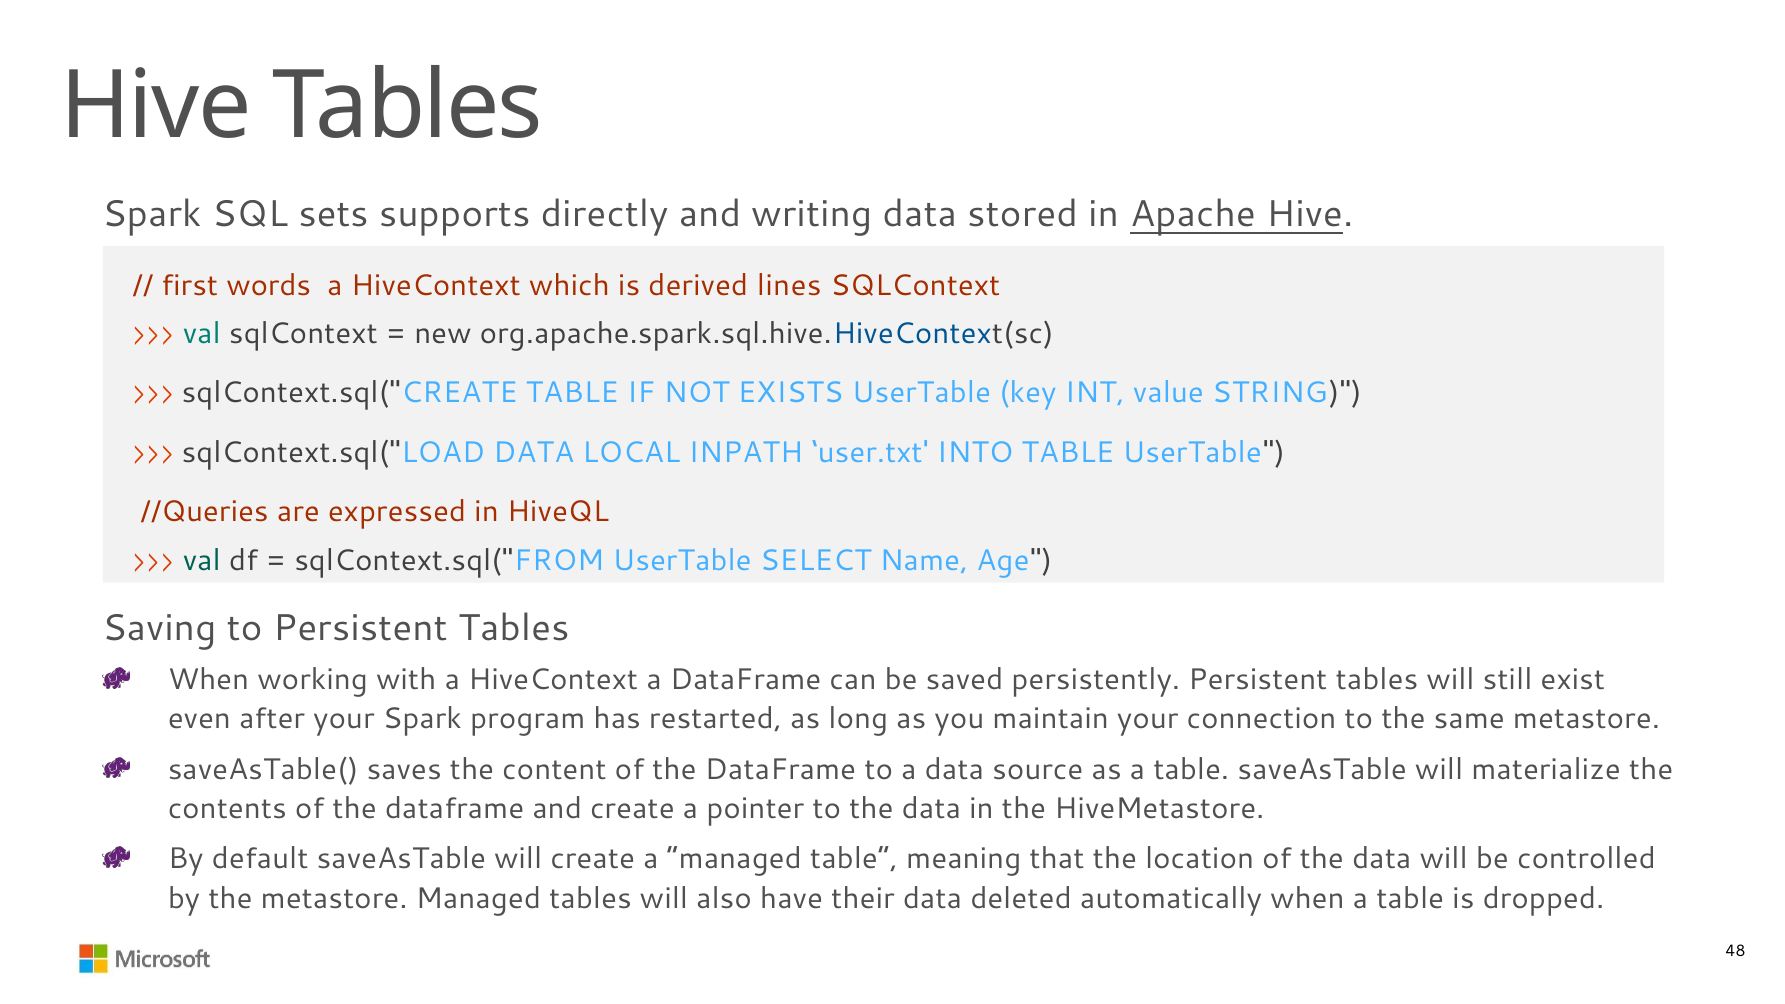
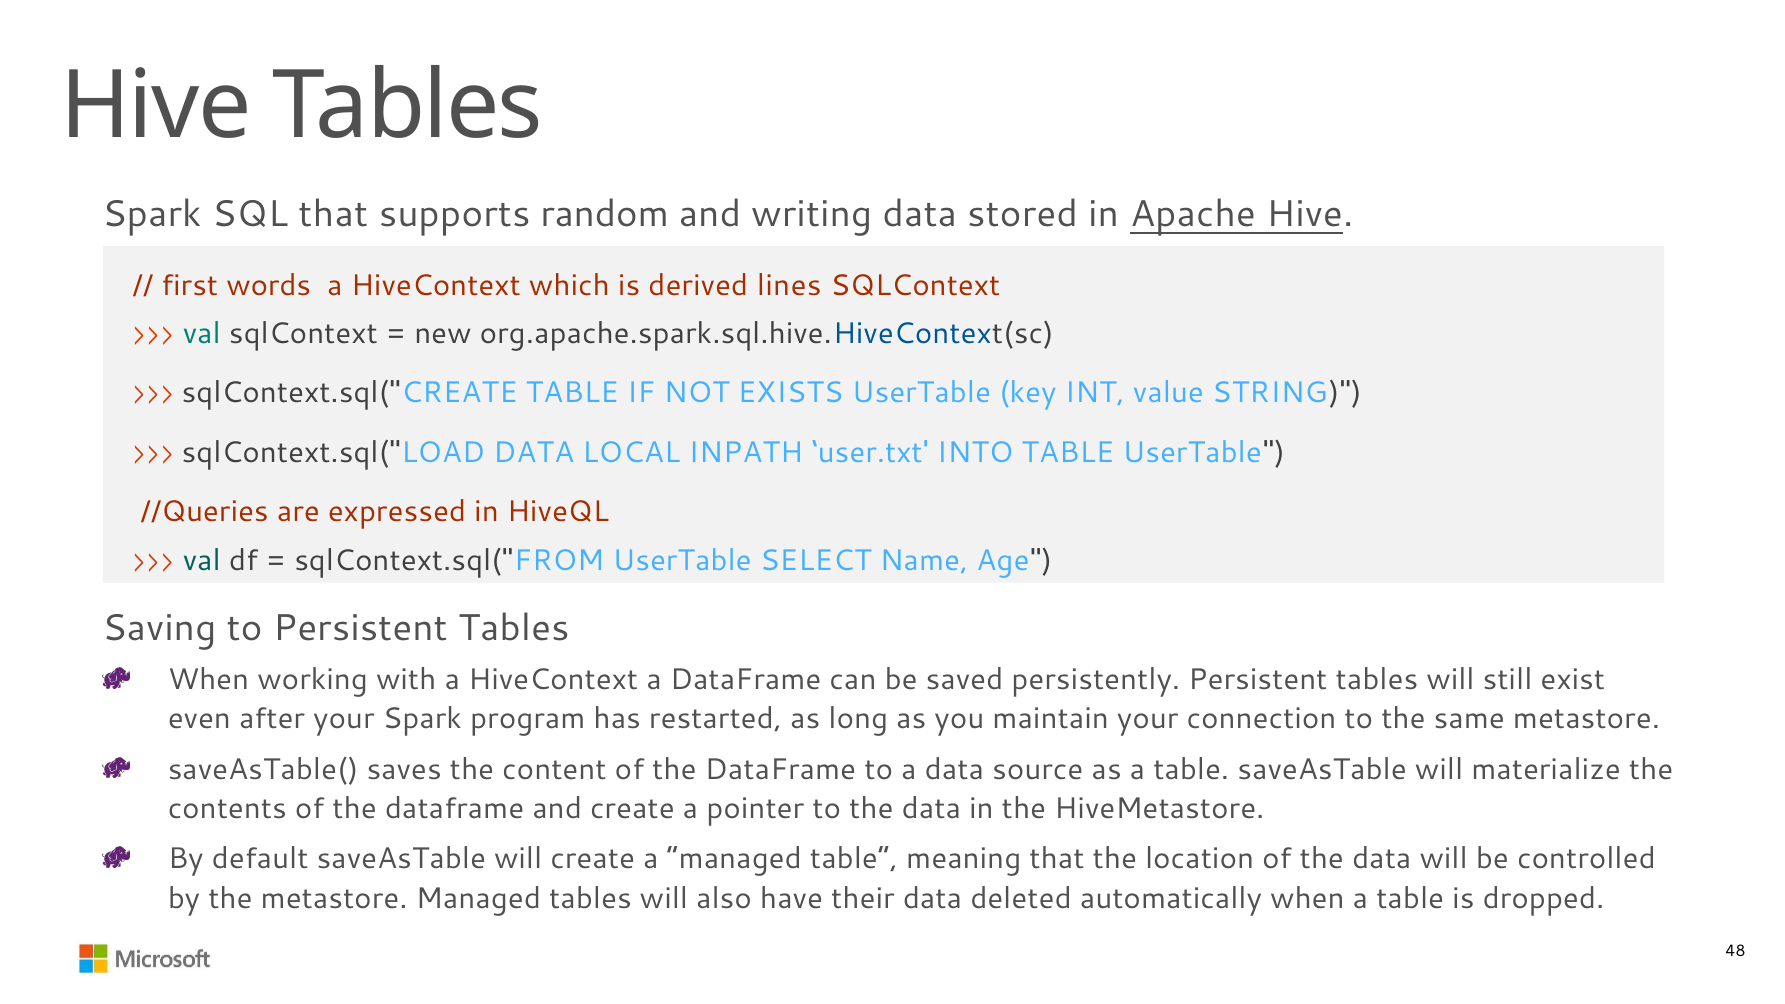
SQL sets: sets -> that (333, 215)
directly: directly -> random (605, 215)
